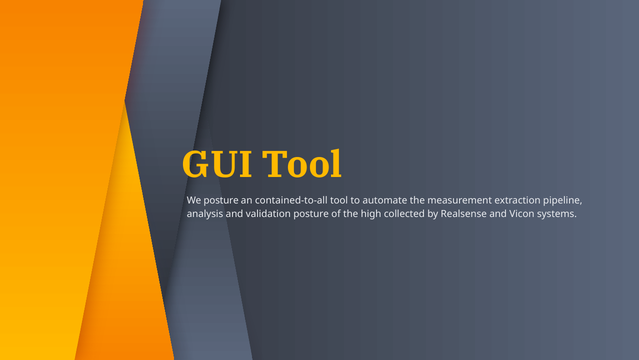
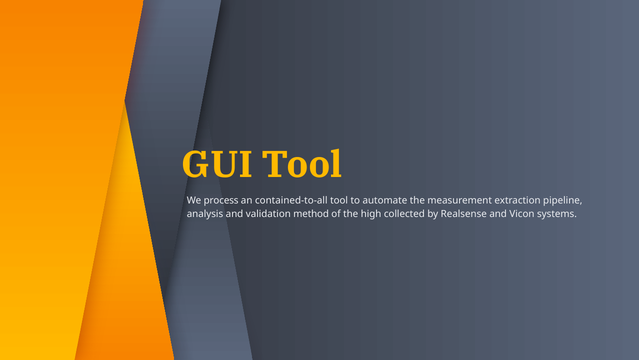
We posture: posture -> process (221, 200)
validation posture: posture -> method (311, 214)
